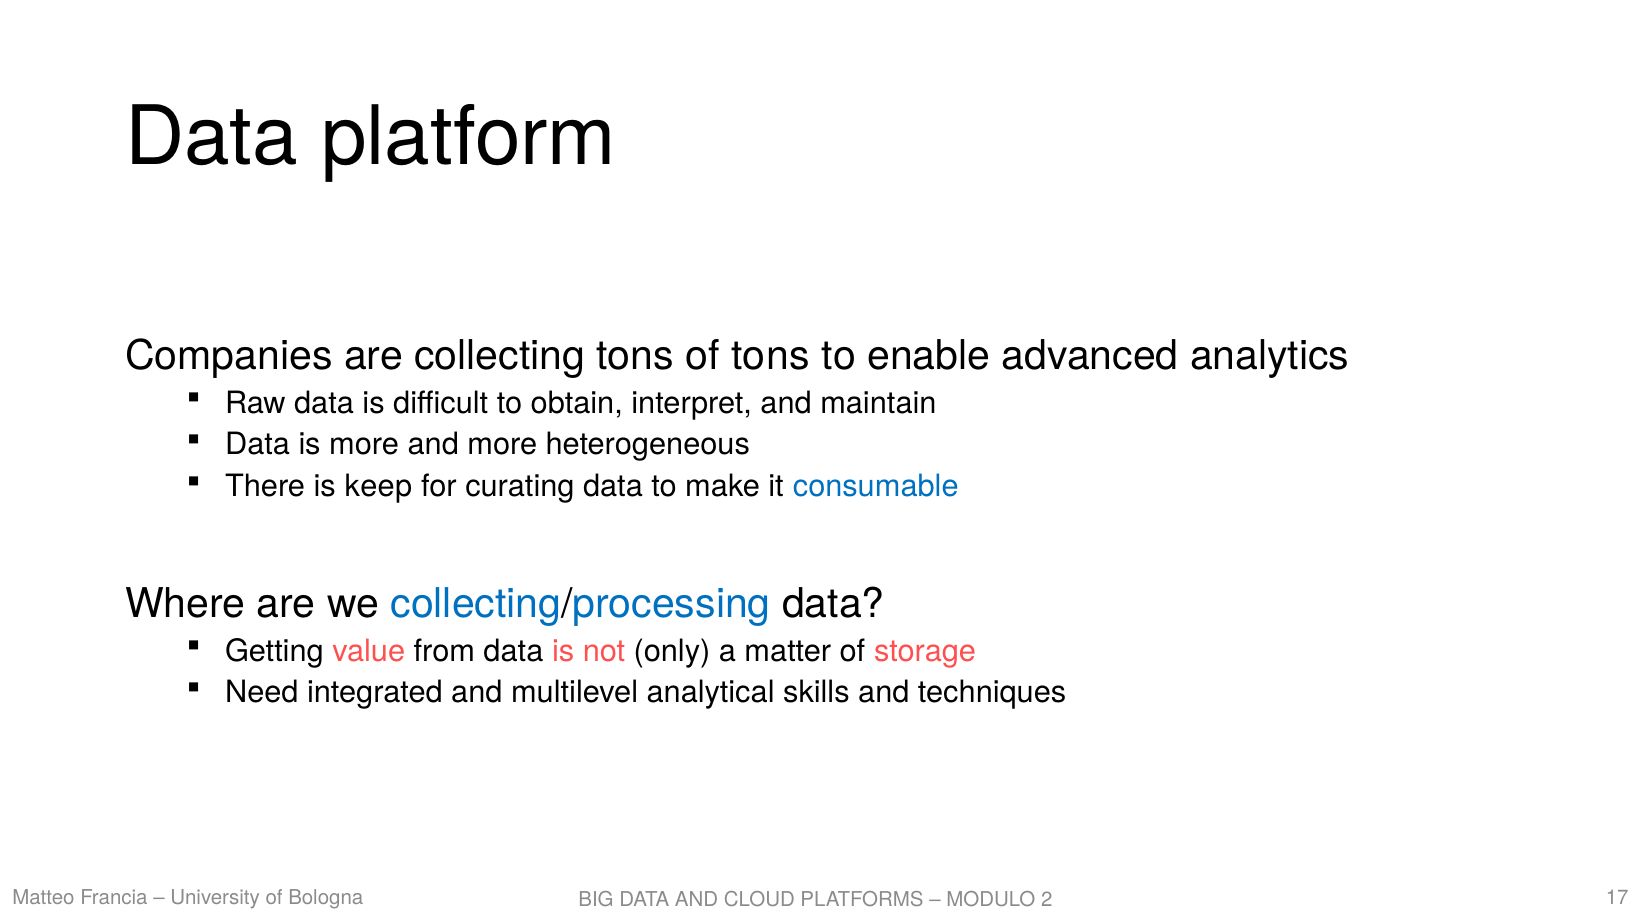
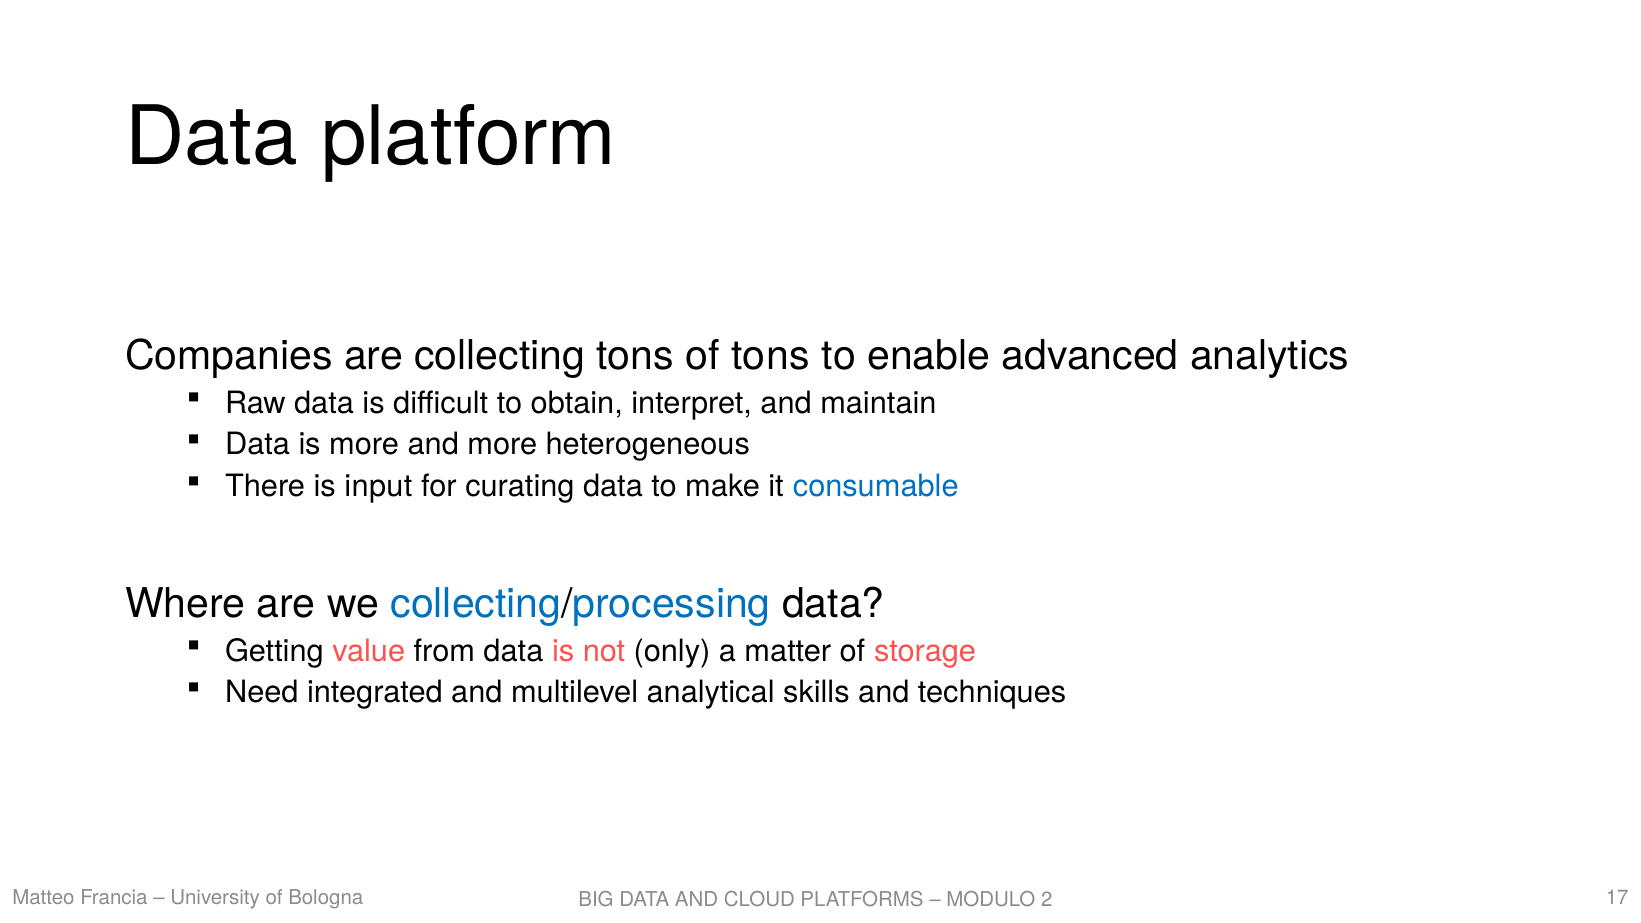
keep: keep -> input (378, 487)
